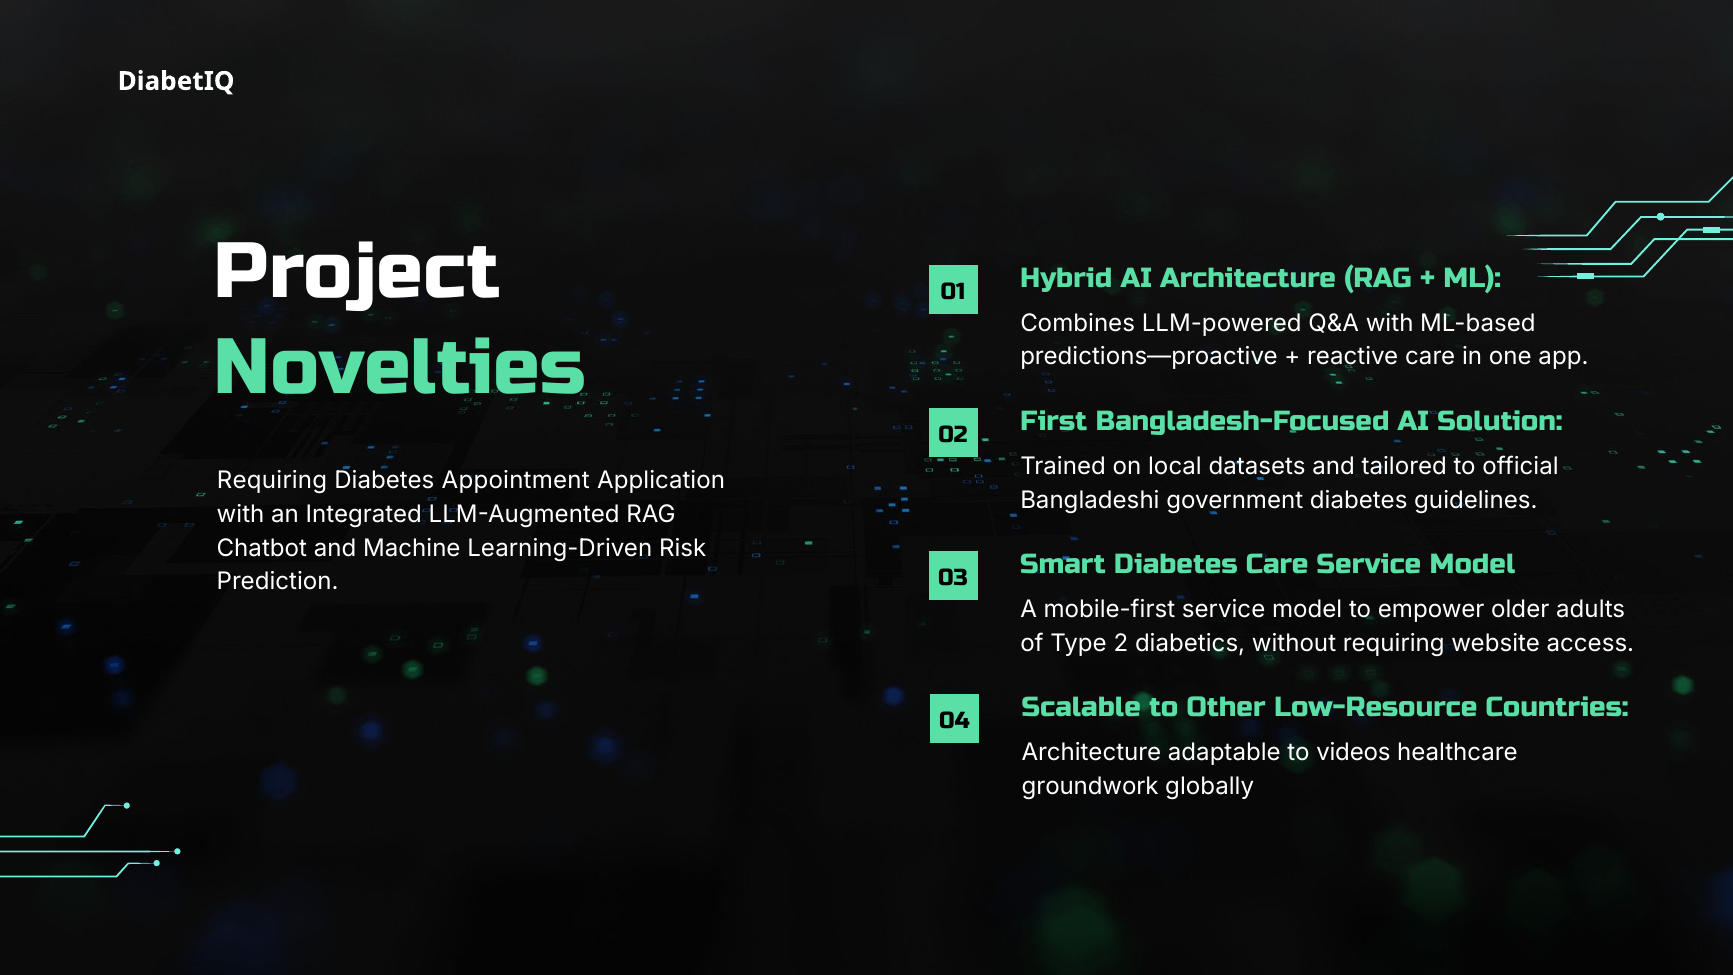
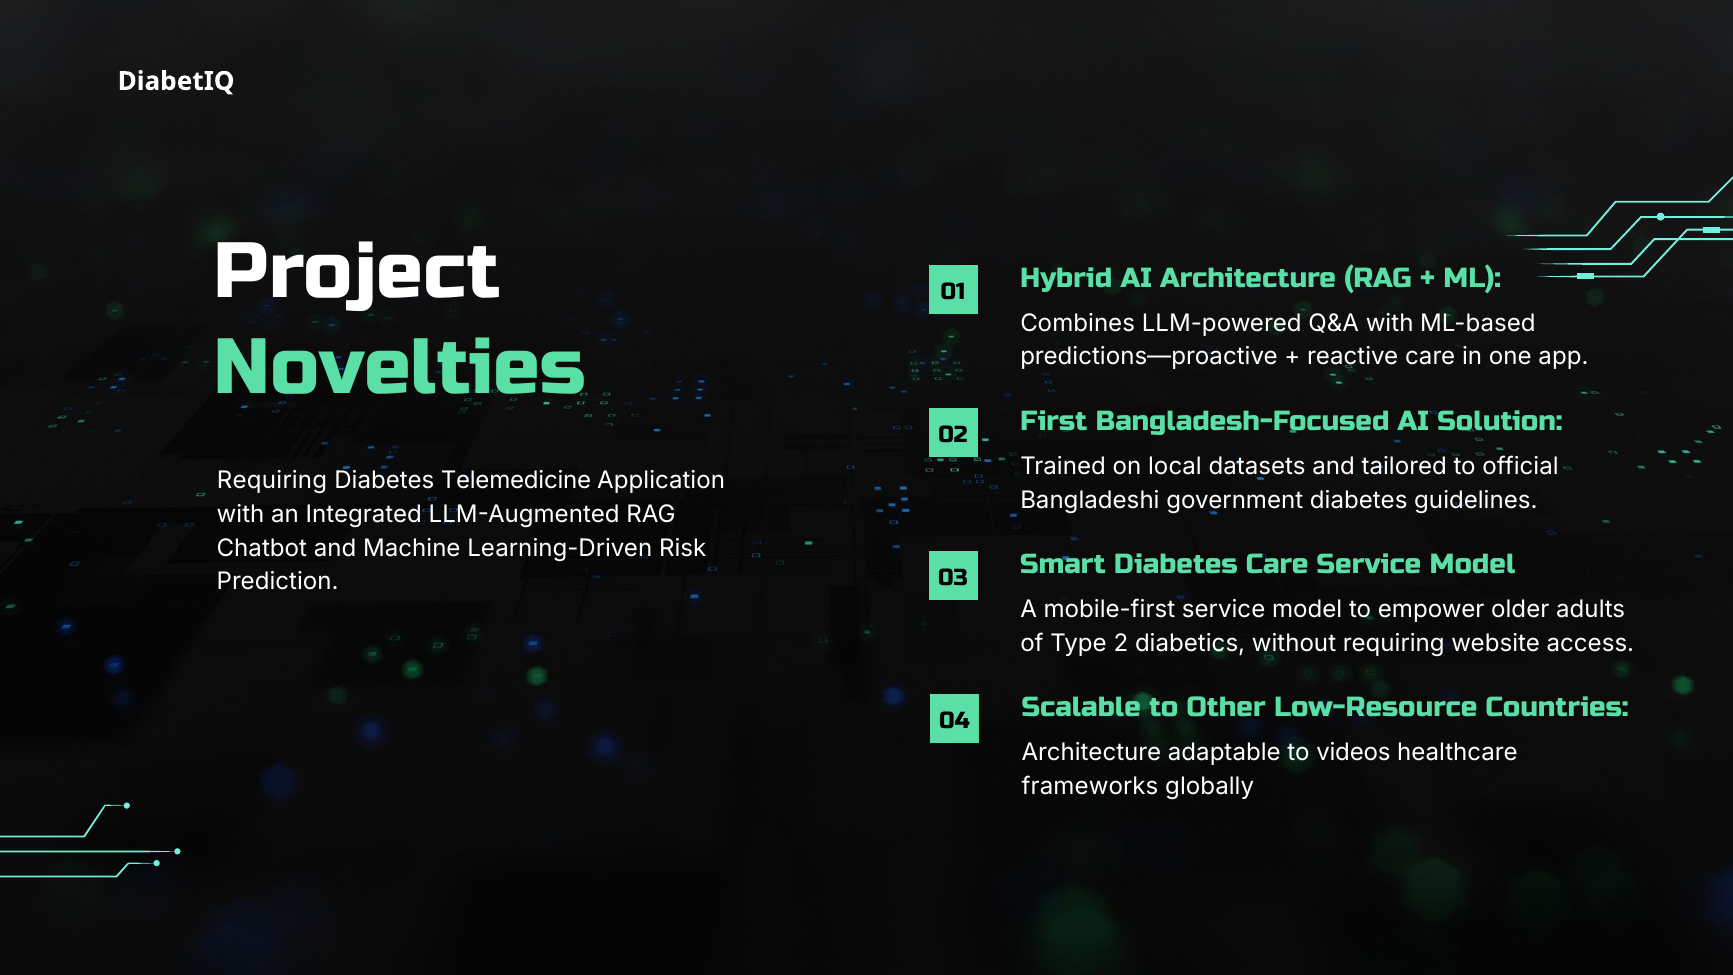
Appointment: Appointment -> Telemedicine (516, 481)
groundwork: groundwork -> frameworks (1090, 786)
